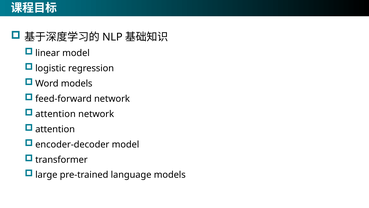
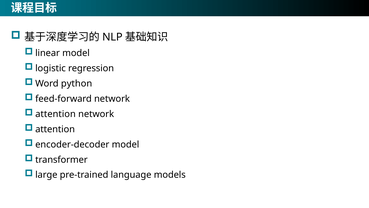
Word models: models -> python (77, 83)
